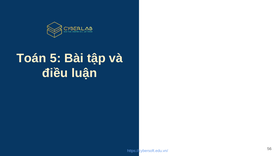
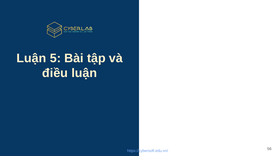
Toán: Toán -> Luận (31, 58)
